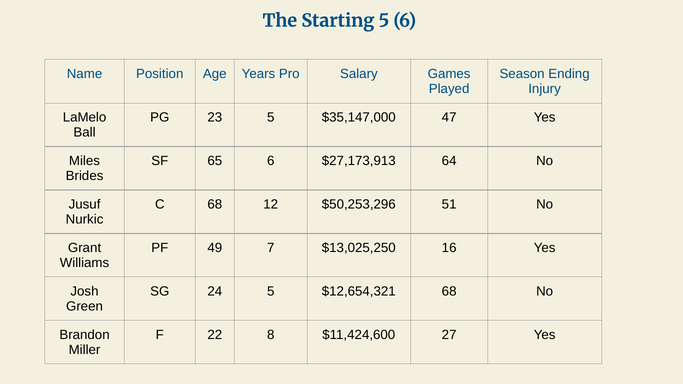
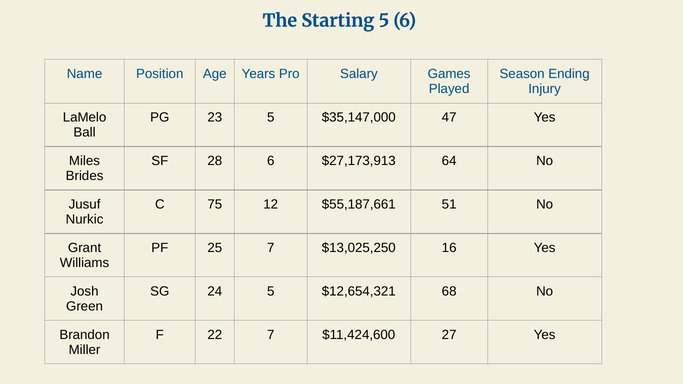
65: 65 -> 28 (215, 161)
C 68: 68 -> 75 (215, 205)
$50,253,296: $50,253,296 -> $55,187,661 (359, 205)
49: 49 -> 25 (215, 248)
22 8: 8 -> 7 (271, 335)
